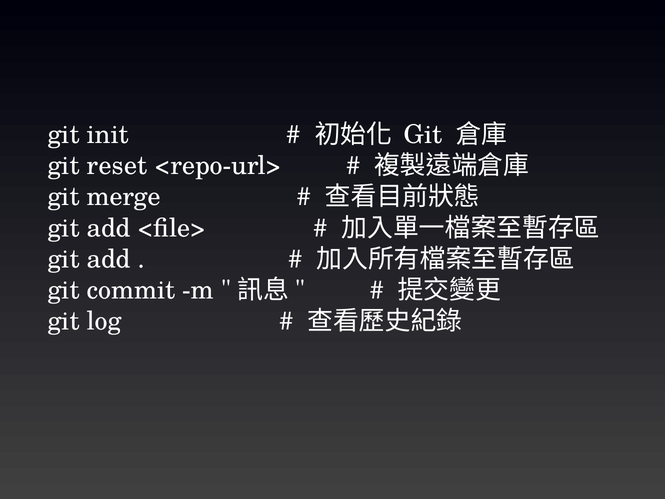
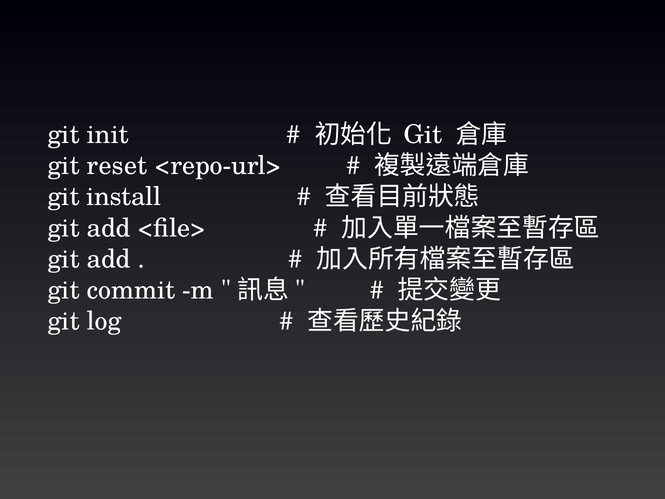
merge: merge -> install (124, 197)
